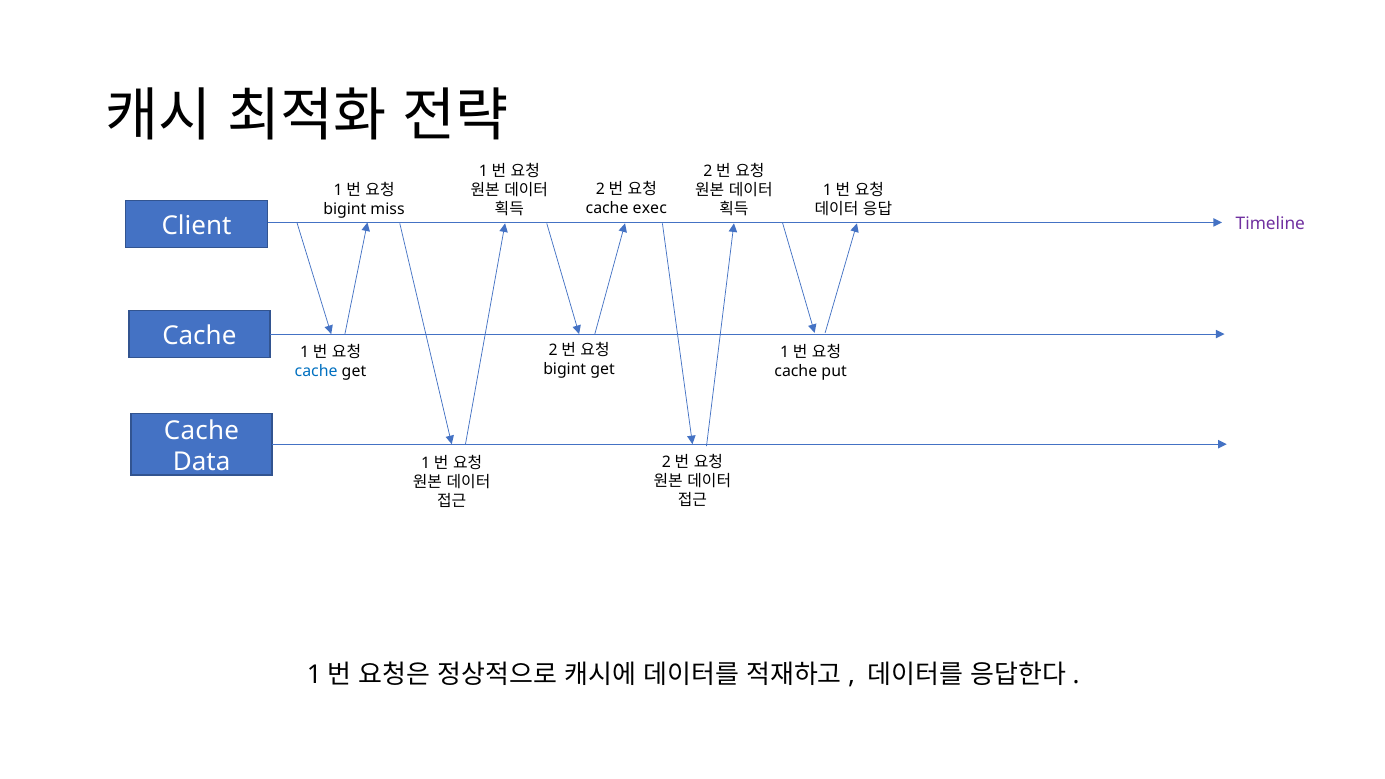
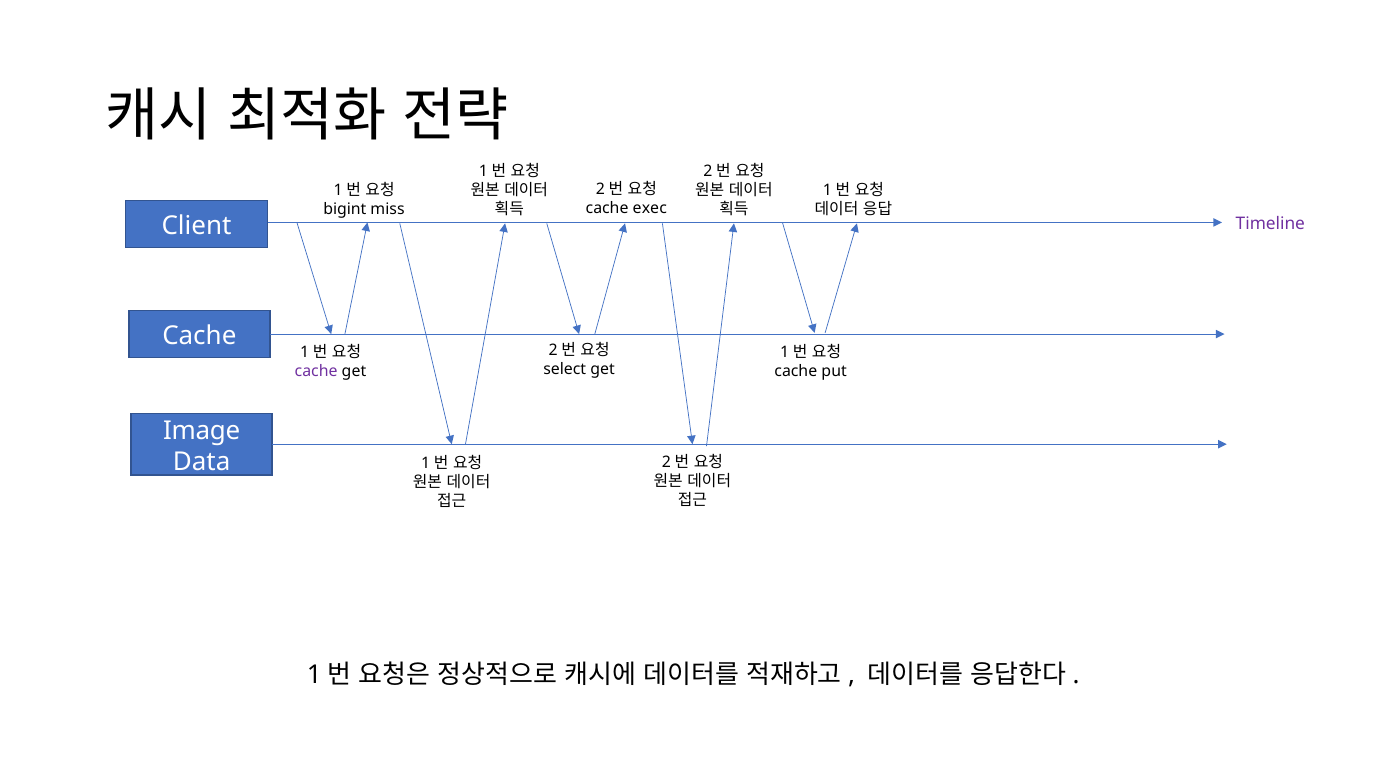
bigint: bigint -> select (565, 370)
cache colour: blue -> purple (316, 372)
Cache: Cache -> Image (202, 430)
